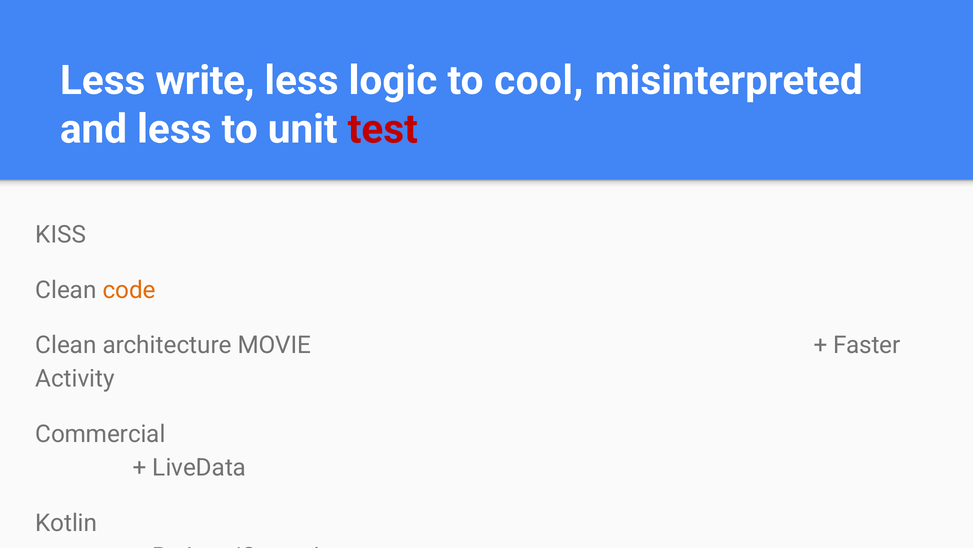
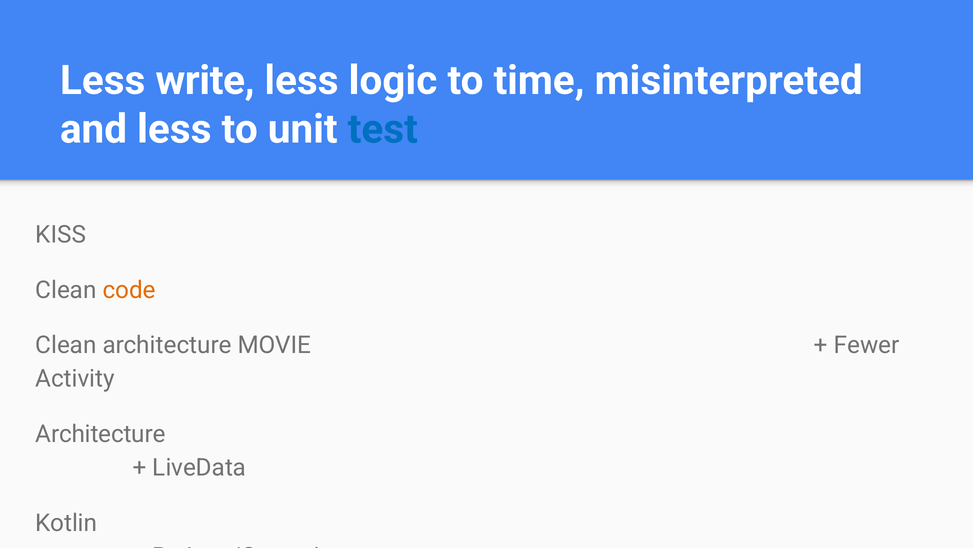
cool: cool -> time (539, 80)
test colour: red -> blue (383, 129)
Faster: Faster -> Fewer (867, 345)
Commercial: Commercial -> Architecture (100, 434)
